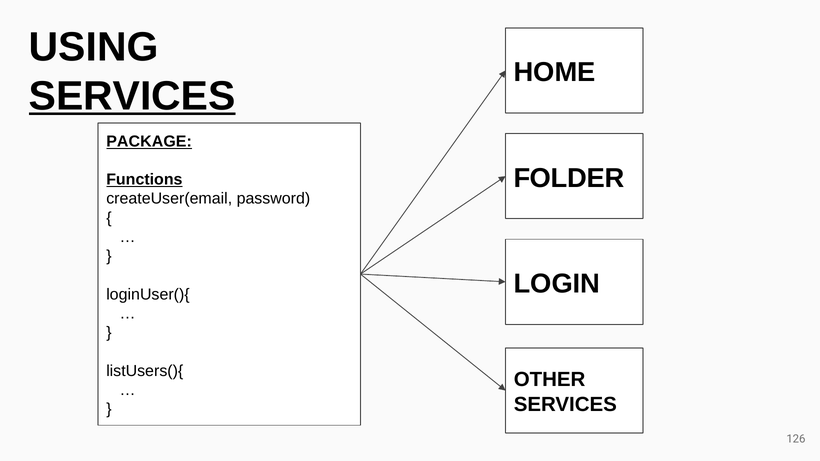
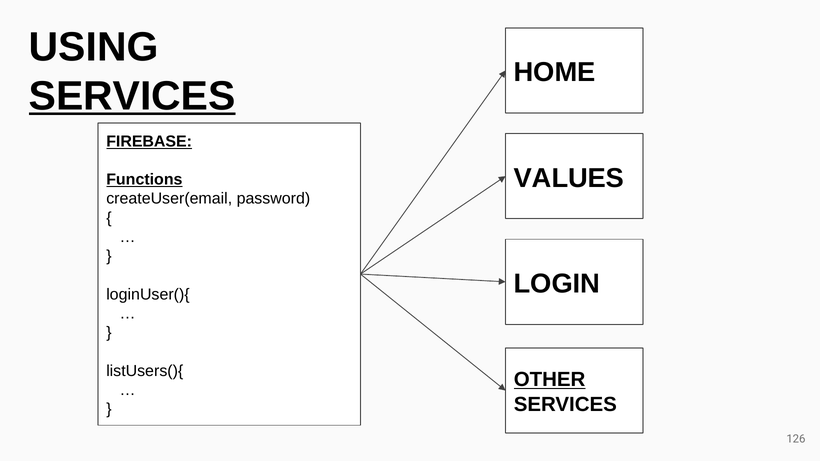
PACKAGE: PACKAGE -> FIREBASE (149, 141)
FOLDER: FOLDER -> VALUES (569, 178)
OTHER underline: none -> present (550, 380)
